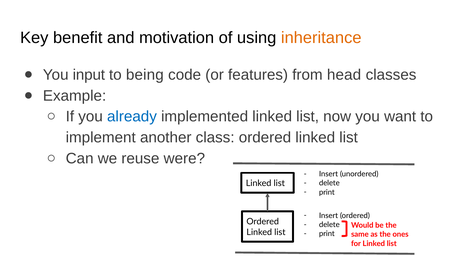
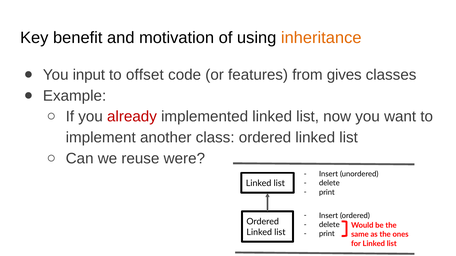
being: being -> offset (145, 75)
head: head -> gives (344, 75)
already colour: blue -> red (132, 117)
